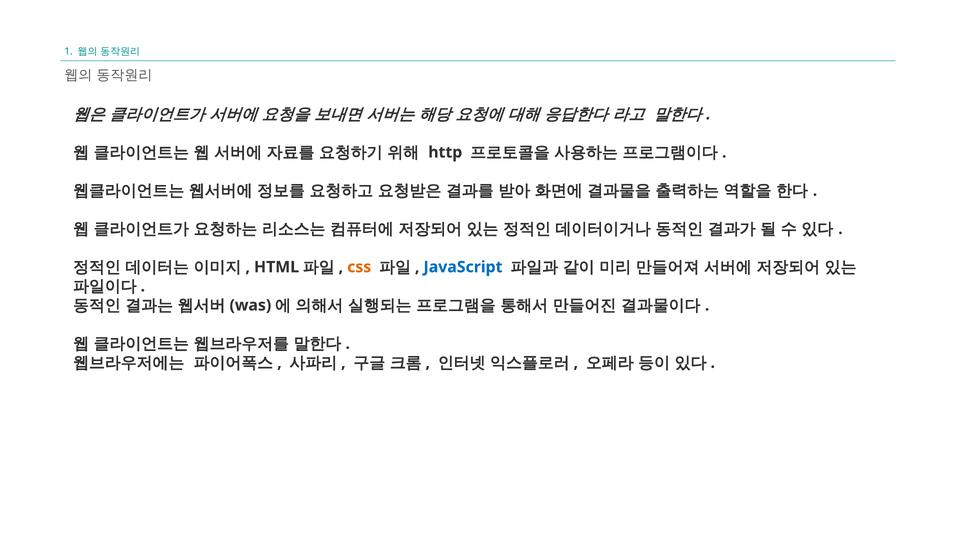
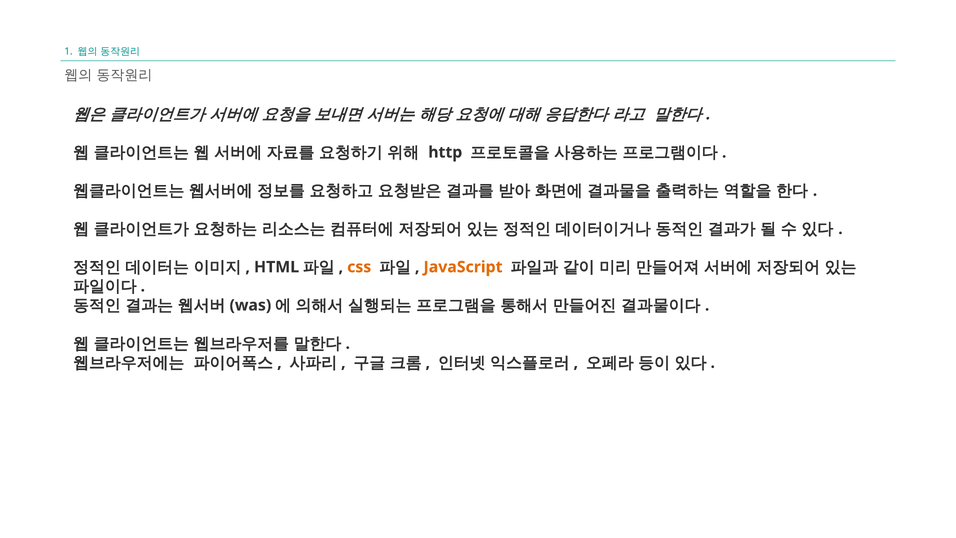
JavaScript colour: blue -> orange (463, 267)
